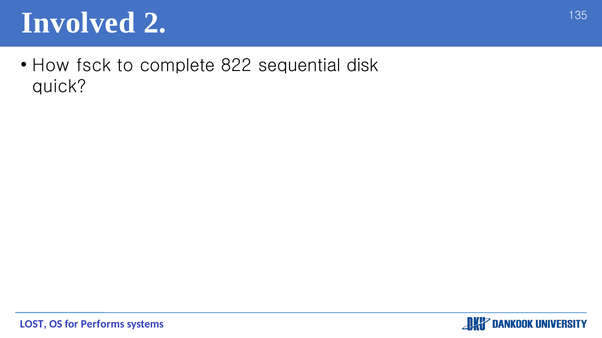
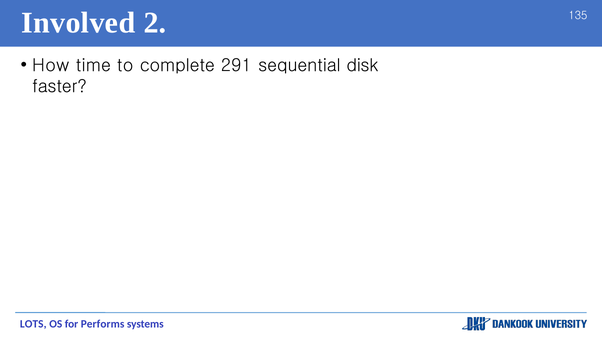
fsck: fsck -> time (93, 65)
822: 822 -> 291 (236, 65)
quick: quick -> faster (59, 86)
LOST: LOST -> LOTS (33, 324)
